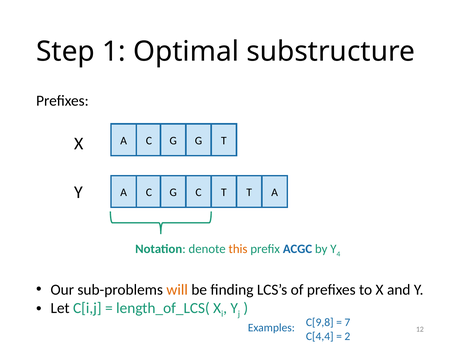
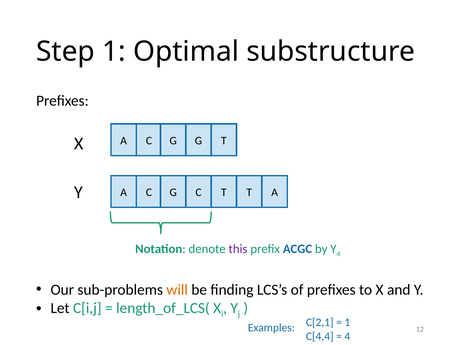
this colour: orange -> purple (238, 249)
C[9,8: C[9,8 -> C[2,1 (320, 322)
7: 7 -> 1 (347, 322)
2: 2 -> 4 (347, 336)
